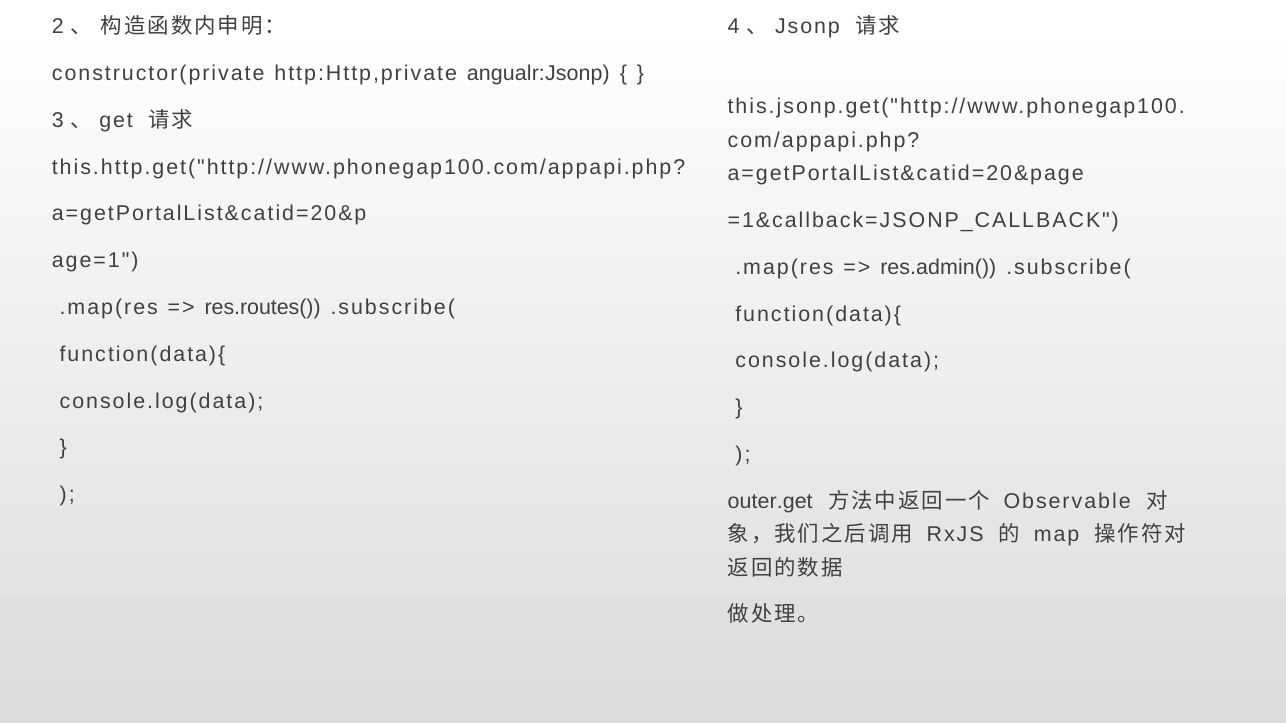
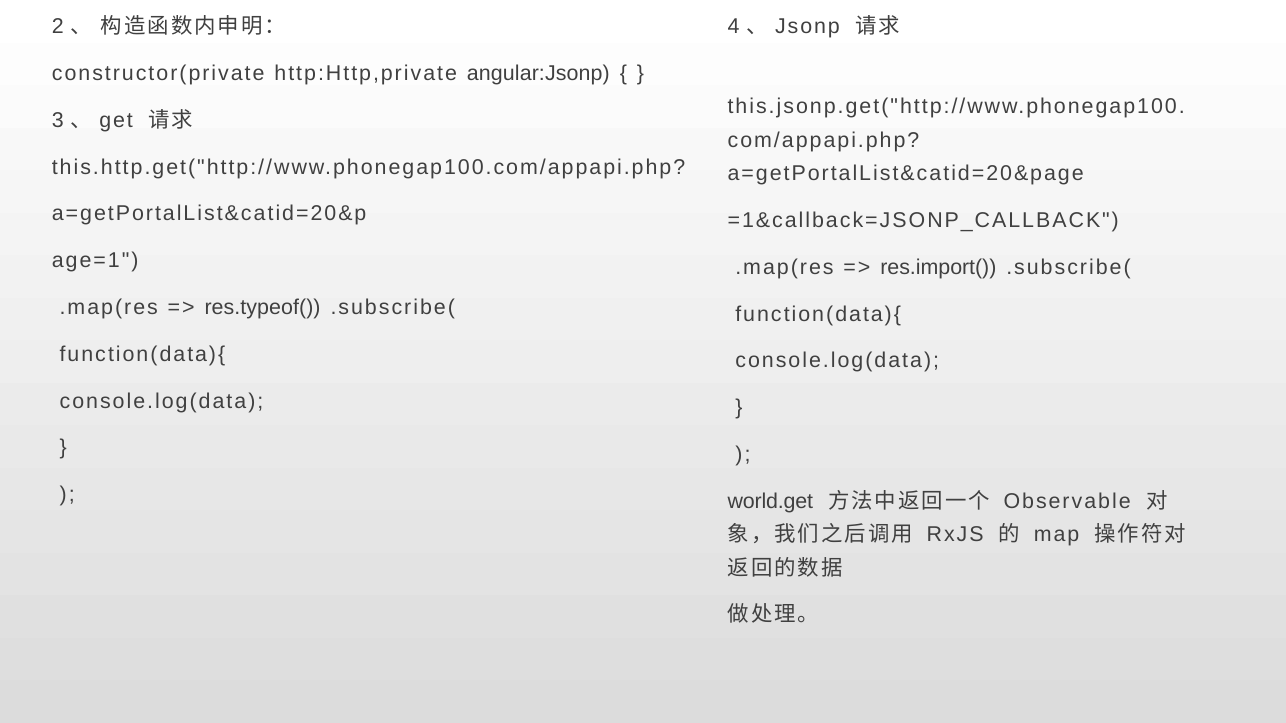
angualr:Jsonp: angualr:Jsonp -> angular:Jsonp (538, 74)
res.admin(: res.admin( -> res.import( (938, 267)
res.routes(: res.routes( -> res.typeof( (263, 308)
outer.get: outer.get -> world.get (770, 501)
